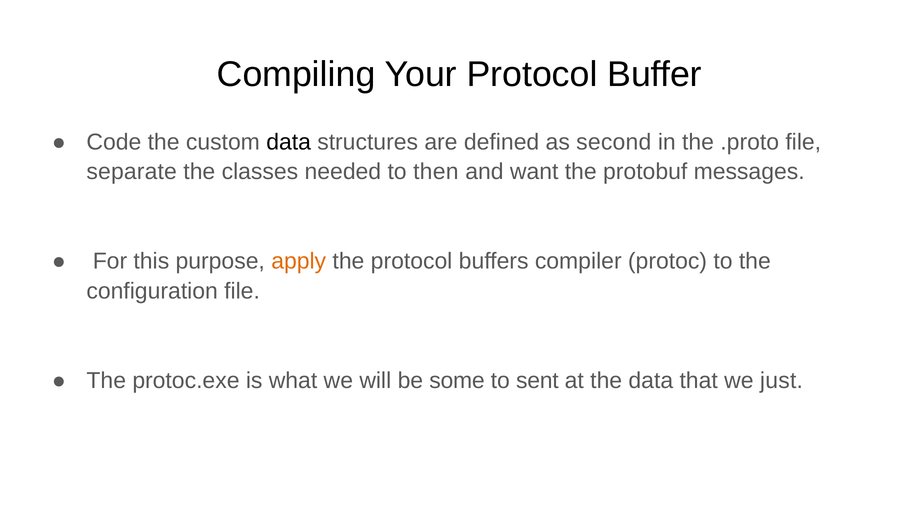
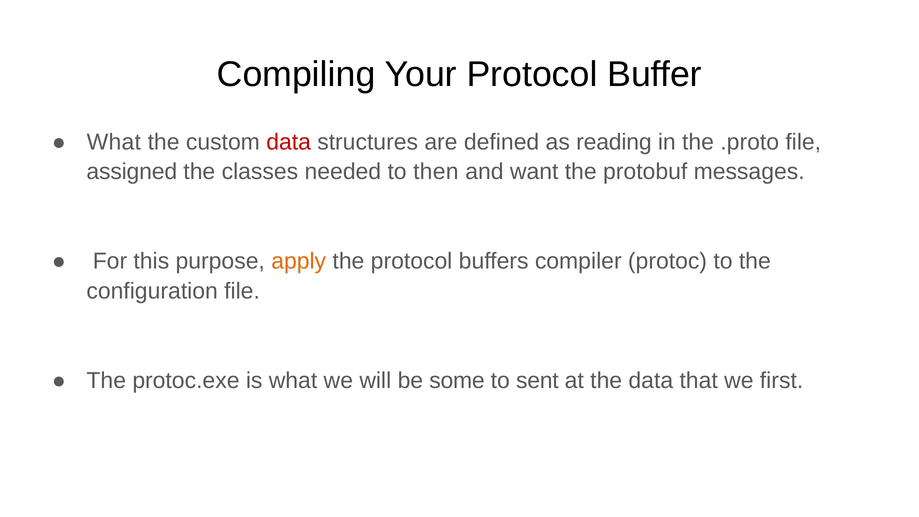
Code: Code -> What (114, 142)
data colour: black -> red (289, 142)
second: second -> reading (614, 142)
separate: separate -> assigned (132, 172)
just: just -> first (782, 381)
